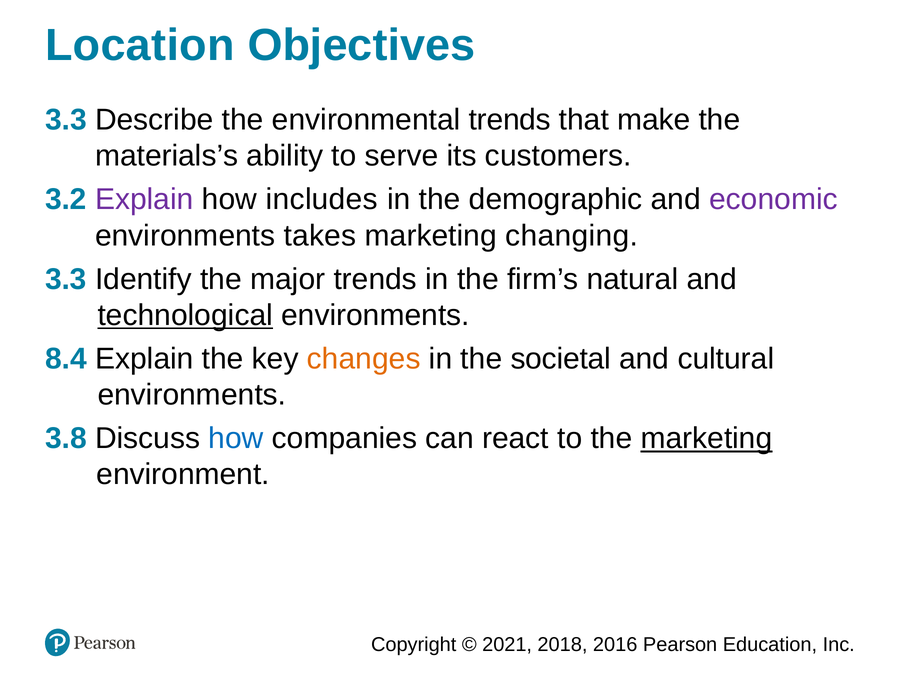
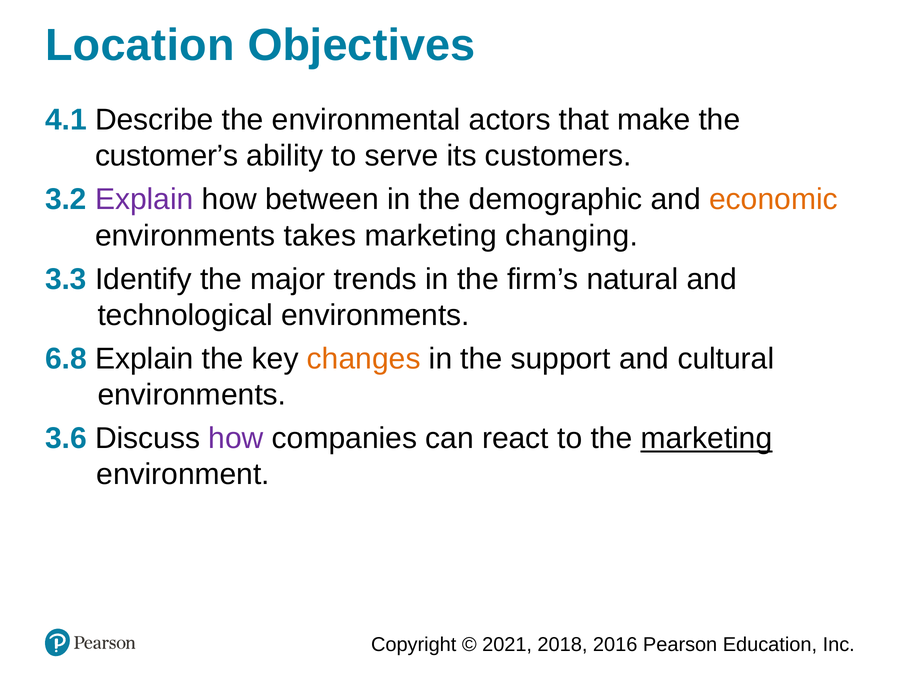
3.3: 3.3 -> 4.1 (66, 120)
environmental trends: trends -> actors (510, 120)
materials’s: materials’s -> customer’s (167, 156)
includes: includes -> between (322, 199)
economic colour: purple -> orange (773, 199)
technological underline: present -> none (185, 315)
8.4: 8.4 -> 6.8 (66, 359)
societal: societal -> support (561, 359)
3.8: 3.8 -> 3.6 (66, 438)
how colour: blue -> purple (236, 438)
